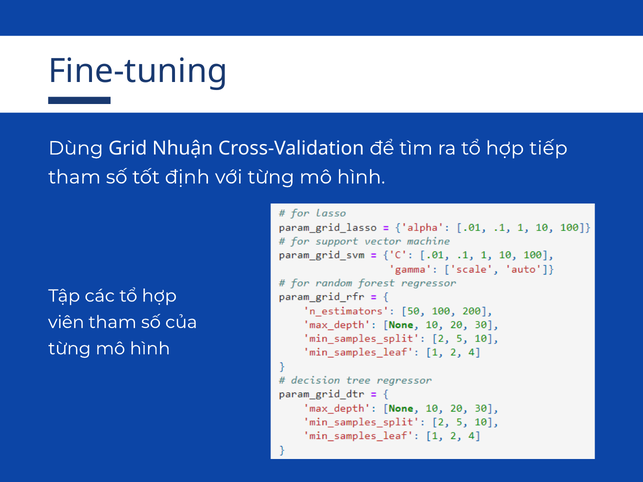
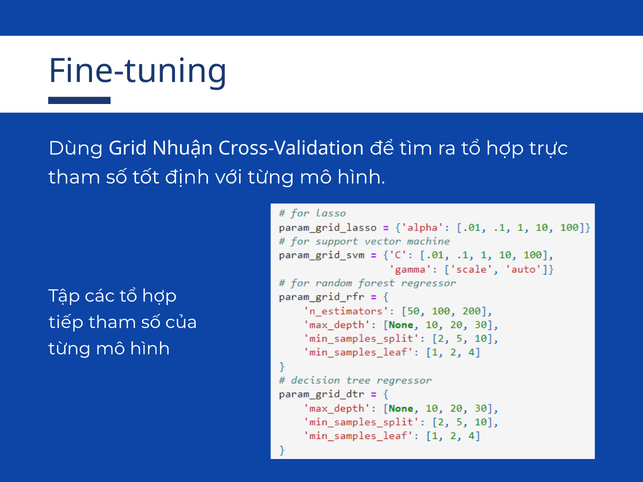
tiếp: tiếp -> trực (549, 148)
viên: viên -> tiếp (66, 322)
